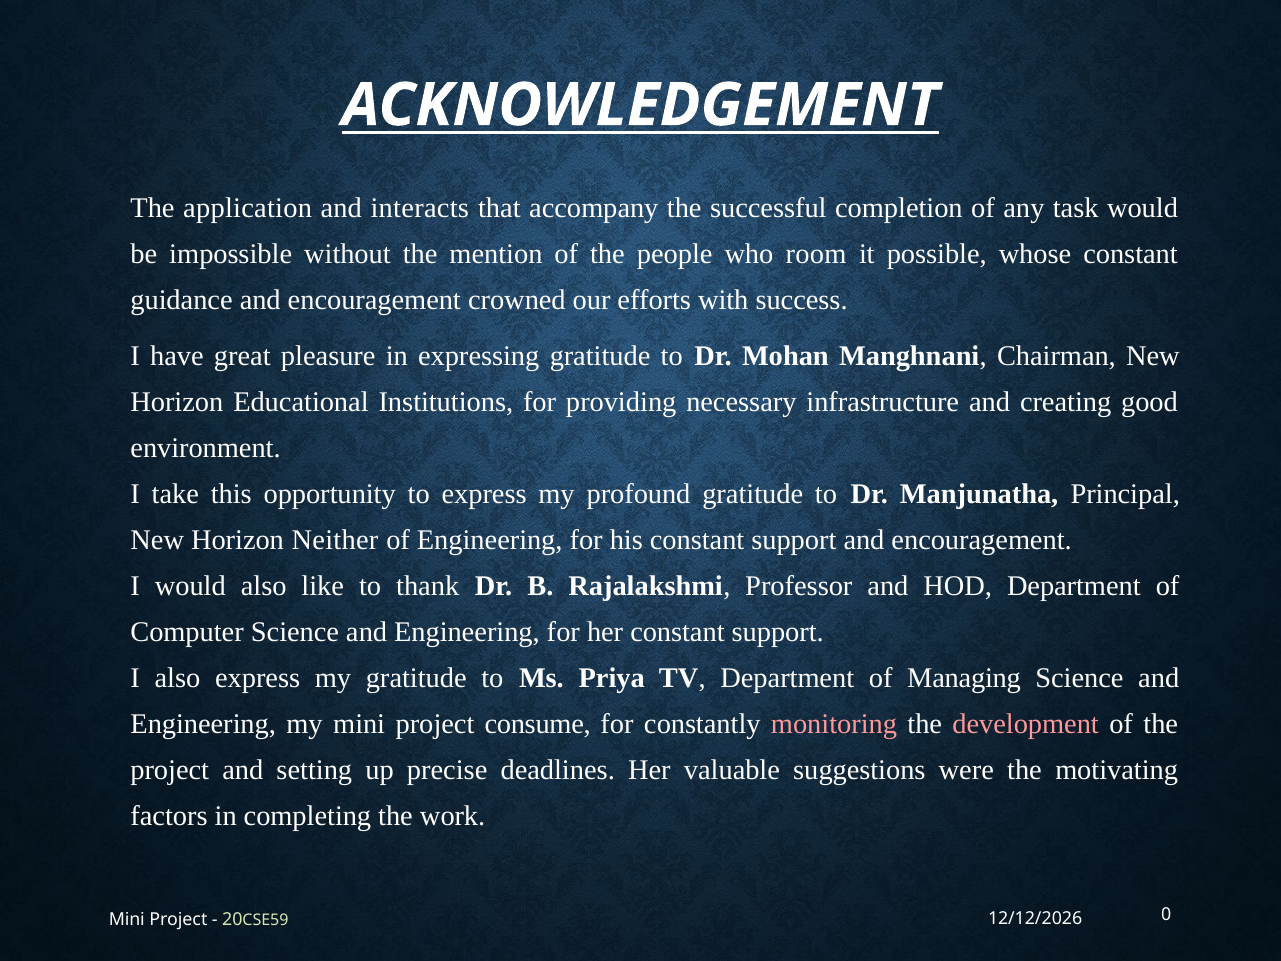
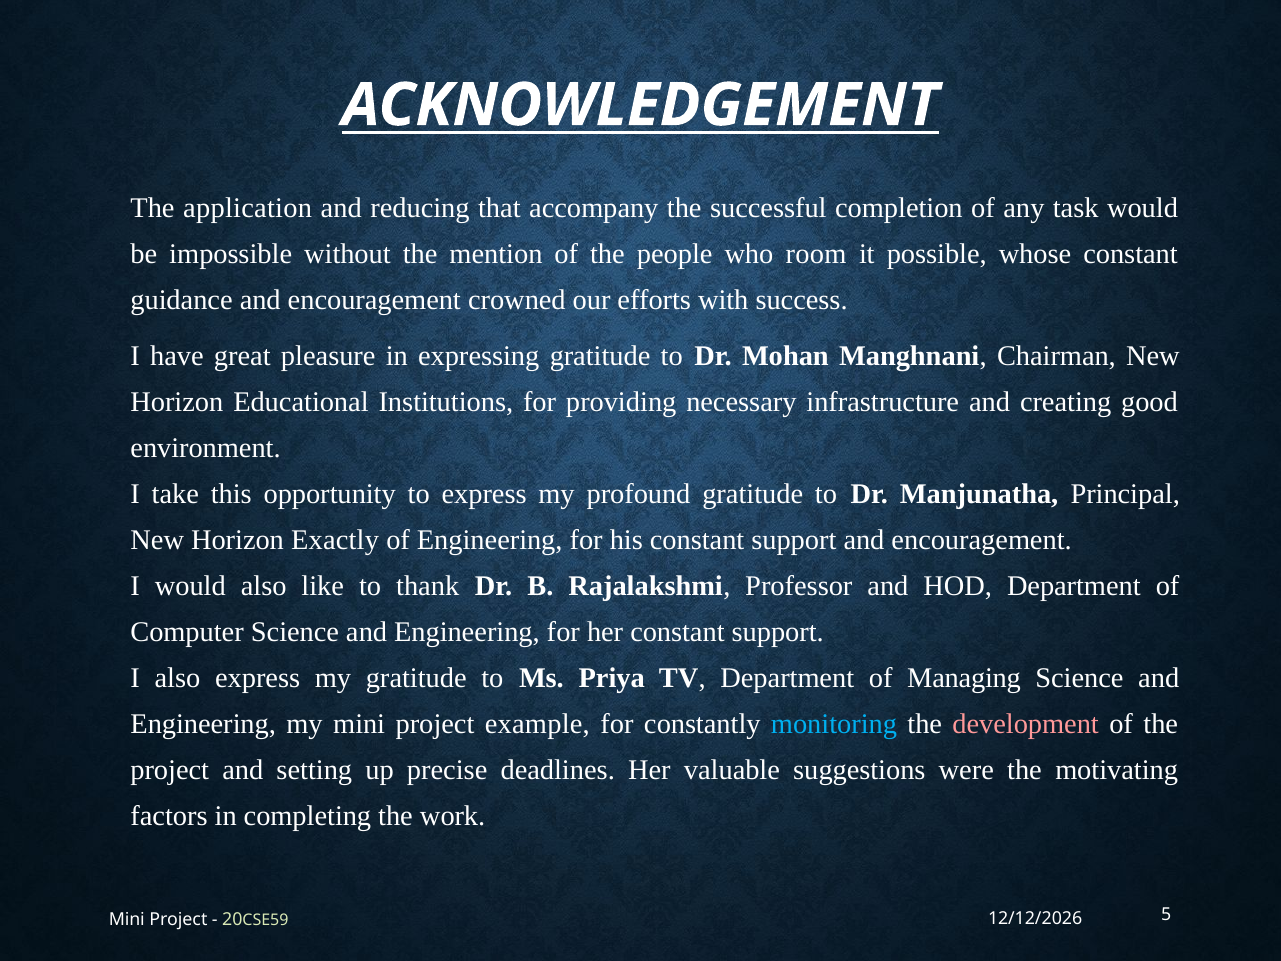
interacts: interacts -> reducing (420, 208)
Neither: Neither -> Exactly (335, 540)
consume: consume -> example (537, 724)
monitoring colour: pink -> light blue (834, 724)
0: 0 -> 5 (1166, 915)
